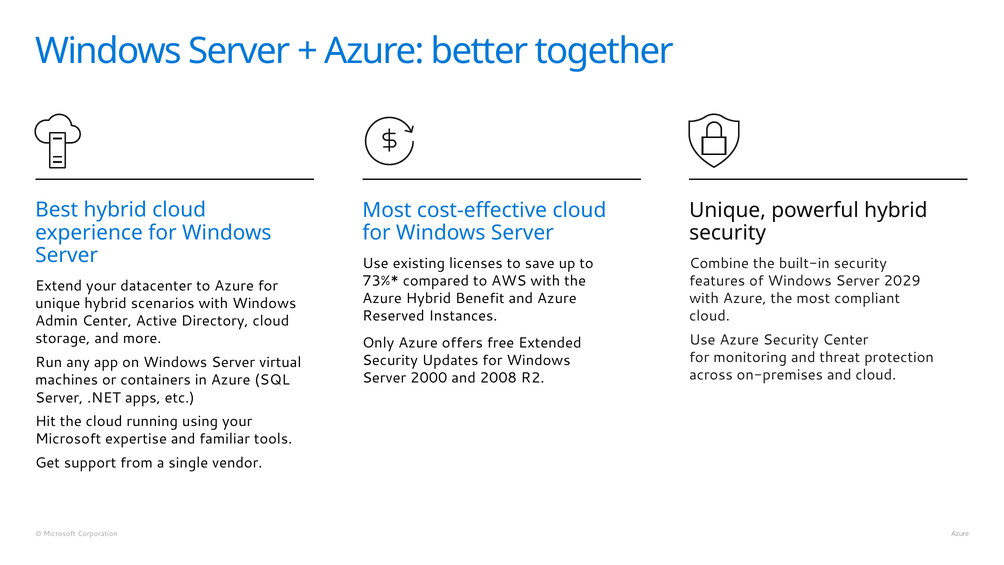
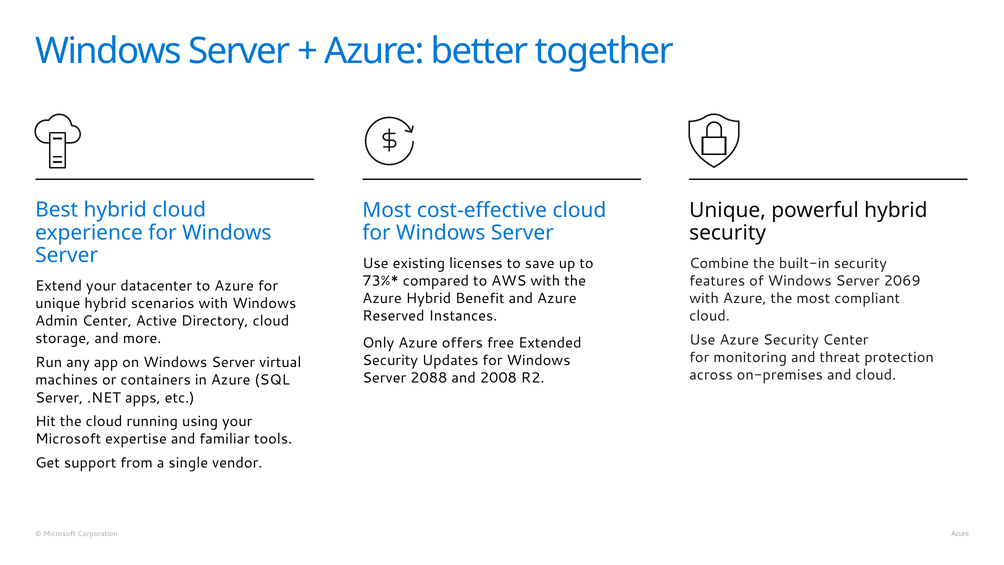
2029: 2029 -> 2069 (902, 281)
2000: 2000 -> 2088 (429, 378)
